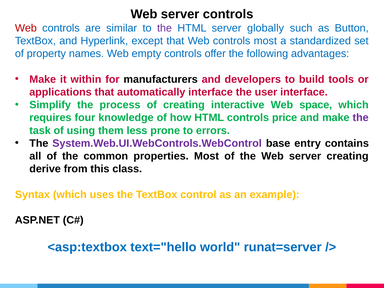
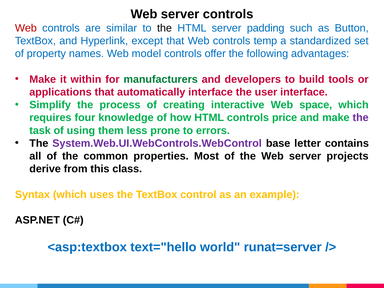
the colour: purple -> black (164, 28)
globally: globally -> padding (266, 28)
controls most: most -> temp (265, 41)
empty: empty -> model (146, 54)
manufacturers colour: black -> green (161, 79)
entry: entry -> letter (308, 143)
server creating: creating -> projects (348, 156)
